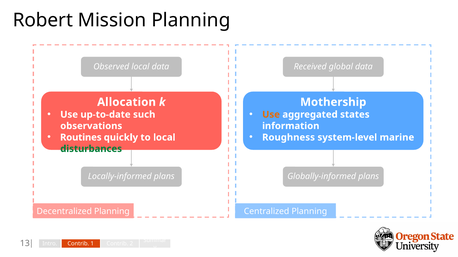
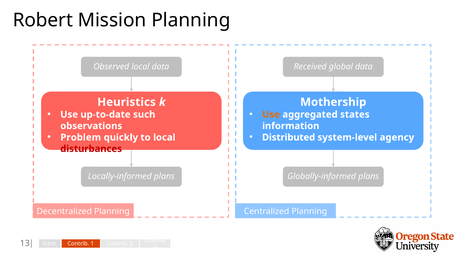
Allocation: Allocation -> Heuristics (127, 102)
Routines: Routines -> Problem (81, 138)
Roughness: Roughness -> Distributed (289, 138)
marine: marine -> agency (397, 138)
disturbances colour: green -> red (91, 149)
